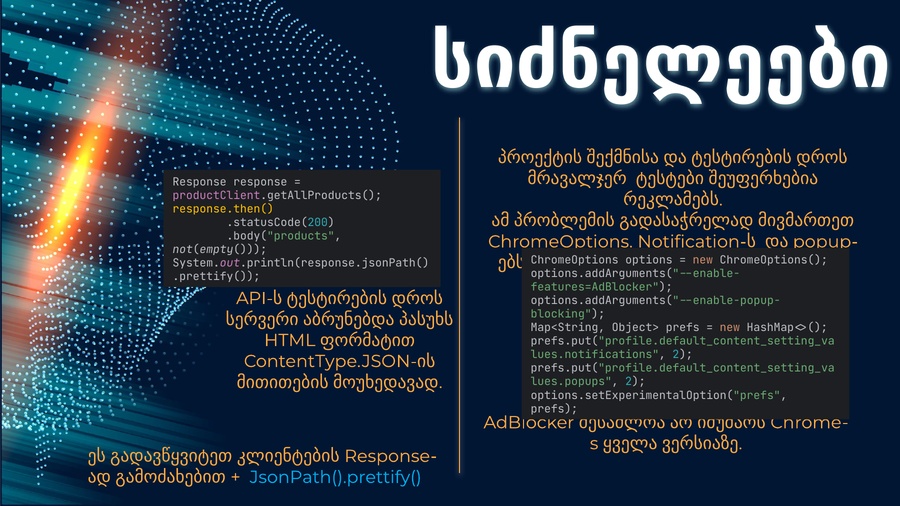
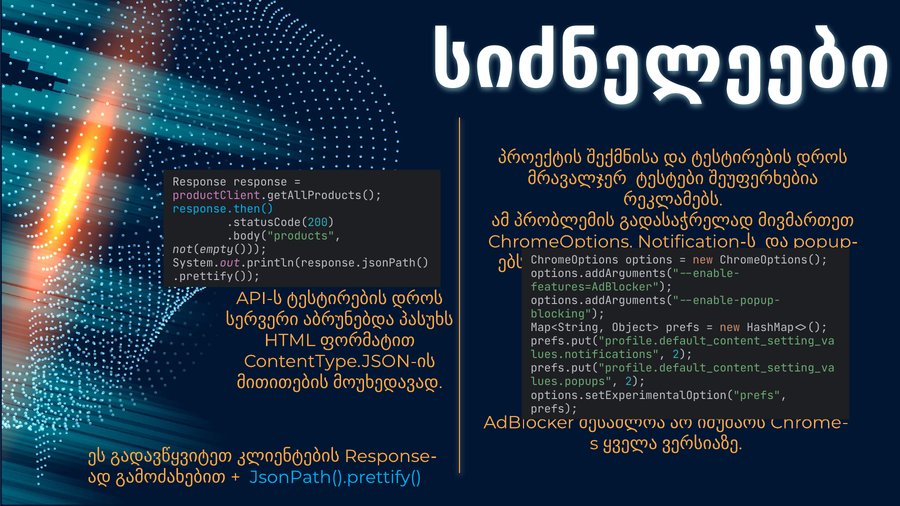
response.then( colour: yellow -> light blue (223, 209)
